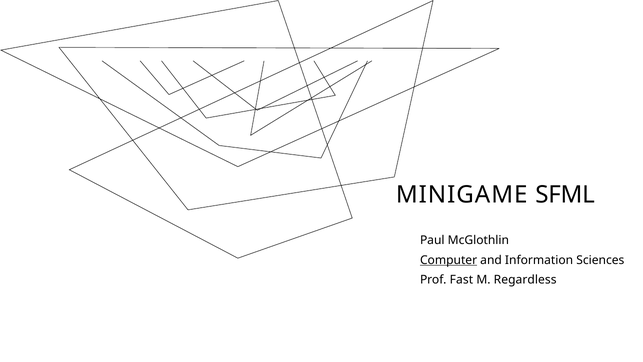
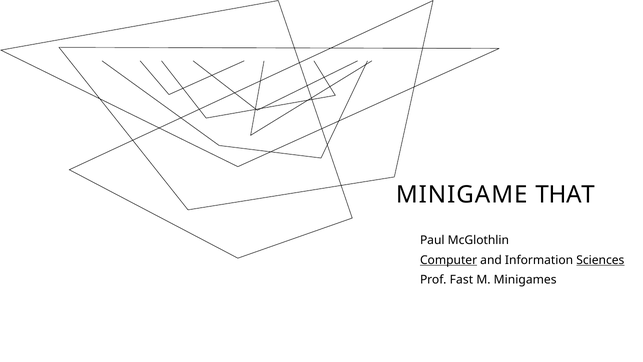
SFML: SFML -> THAT (565, 195)
Sciences underline: none -> present (600, 260)
Regardless: Regardless -> Minigames (525, 280)
